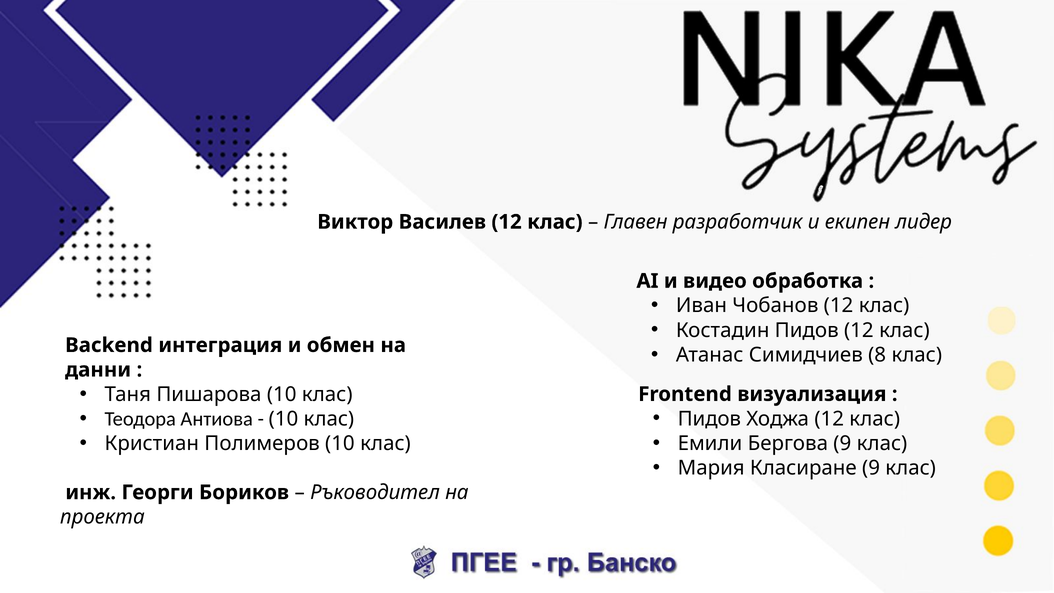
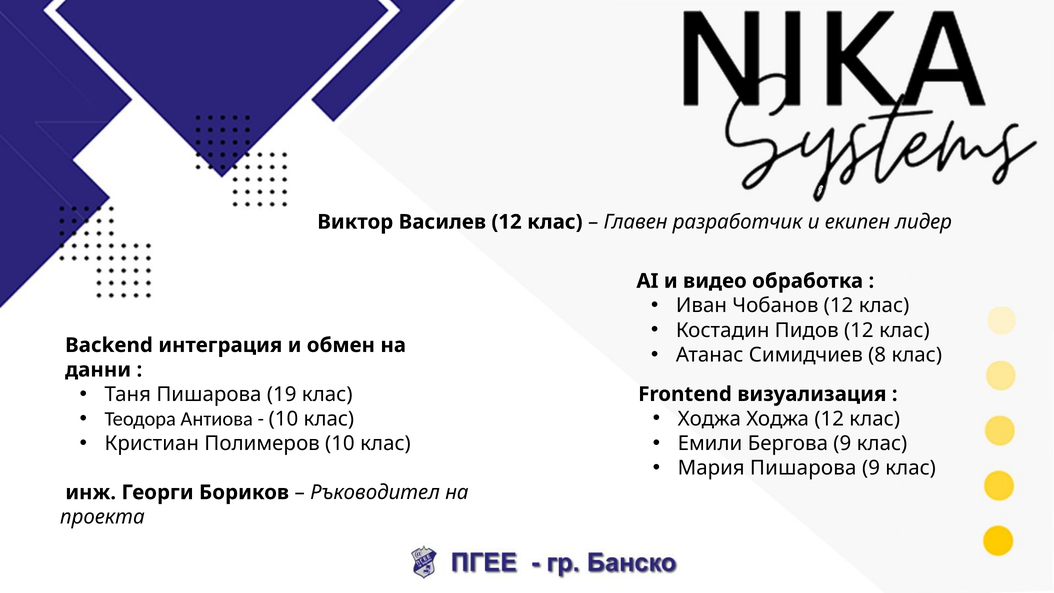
Пишарова 10: 10 -> 19 (282, 394)
Пидов: Пидов -> Ходжа (709, 419)
Мария Класиране: Класиране -> Пишарова (803, 468)
